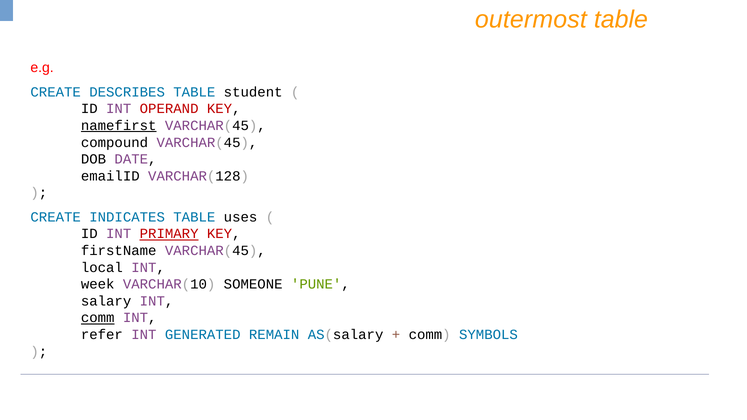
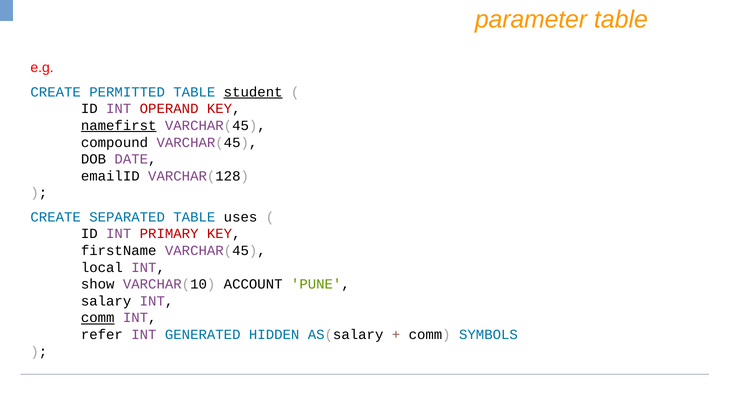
outermost: outermost -> parameter (531, 19)
DESCRIBES: DESCRIBES -> PERMITTED (127, 92)
student underline: none -> present (253, 92)
INDICATES: INDICATES -> SEPARATED (127, 217)
PRIMARY underline: present -> none (169, 234)
week: week -> show (98, 284)
SOMEONE: SOMEONE -> ACCOUNT (253, 284)
REMAIN: REMAIN -> HIDDEN (274, 335)
